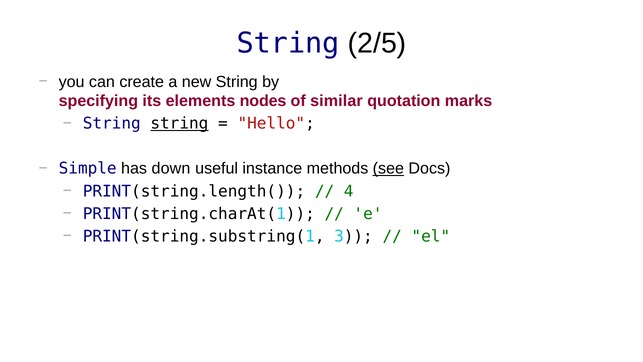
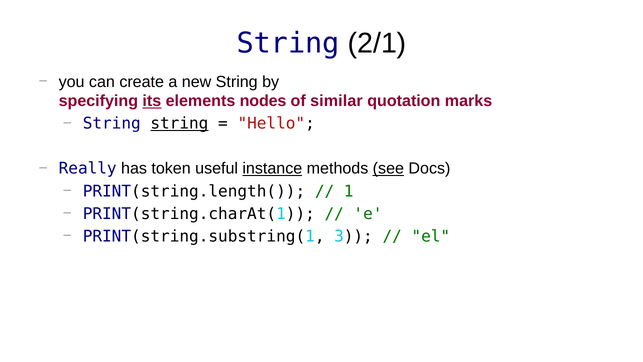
2/5: 2/5 -> 2/1 (377, 43)
its underline: none -> present (152, 101)
Simple: Simple -> Really (88, 169)
down: down -> token (171, 169)
instance underline: none -> present (272, 169)
4: 4 -> 1 (349, 191)
